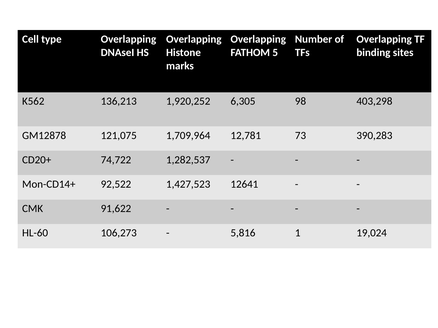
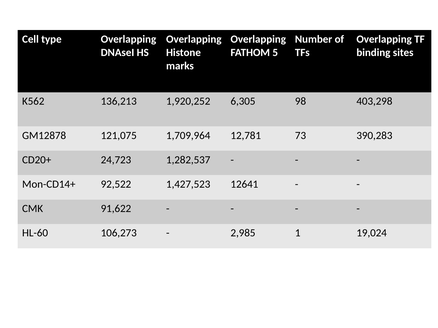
74,722: 74,722 -> 24,723 (116, 160)
5,816: 5,816 -> 2,985 (243, 233)
